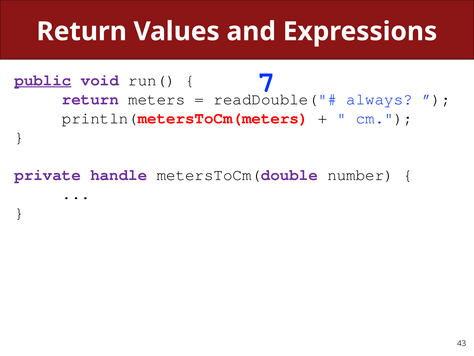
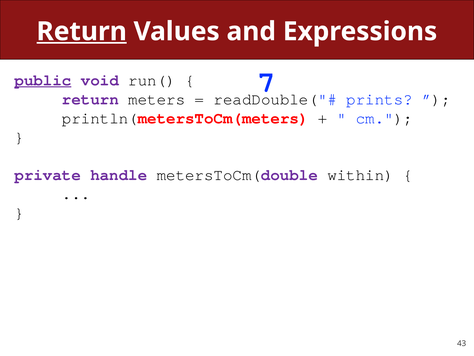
Return underline: none -> present (82, 31)
always: always -> prints (380, 99)
number: number -> within (361, 175)
